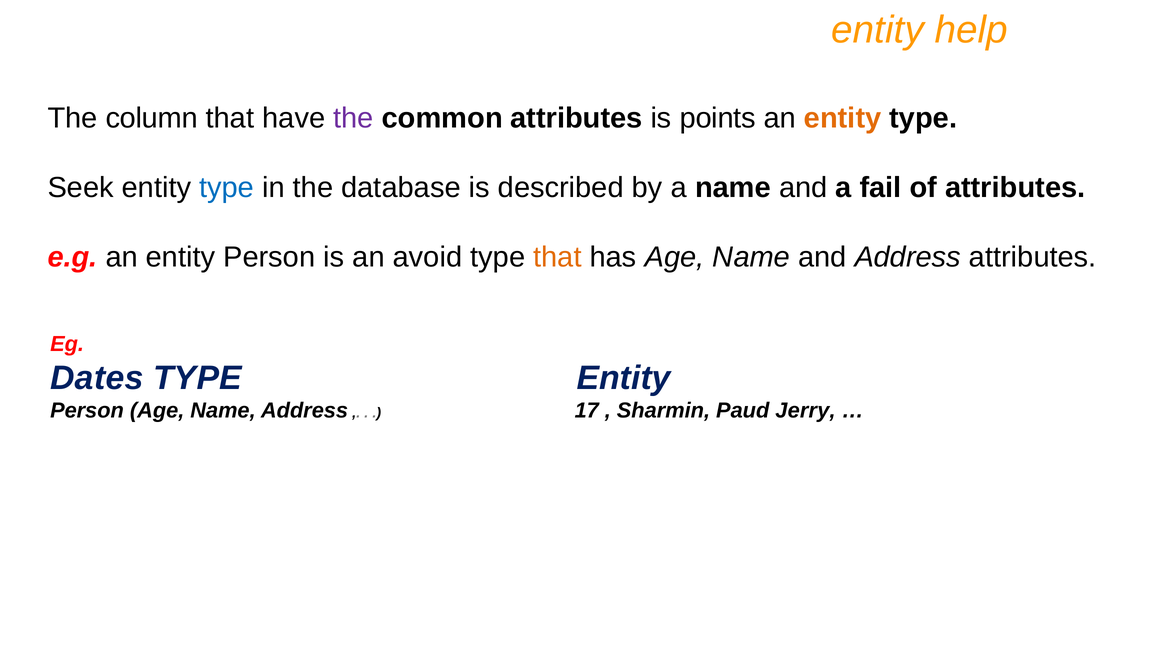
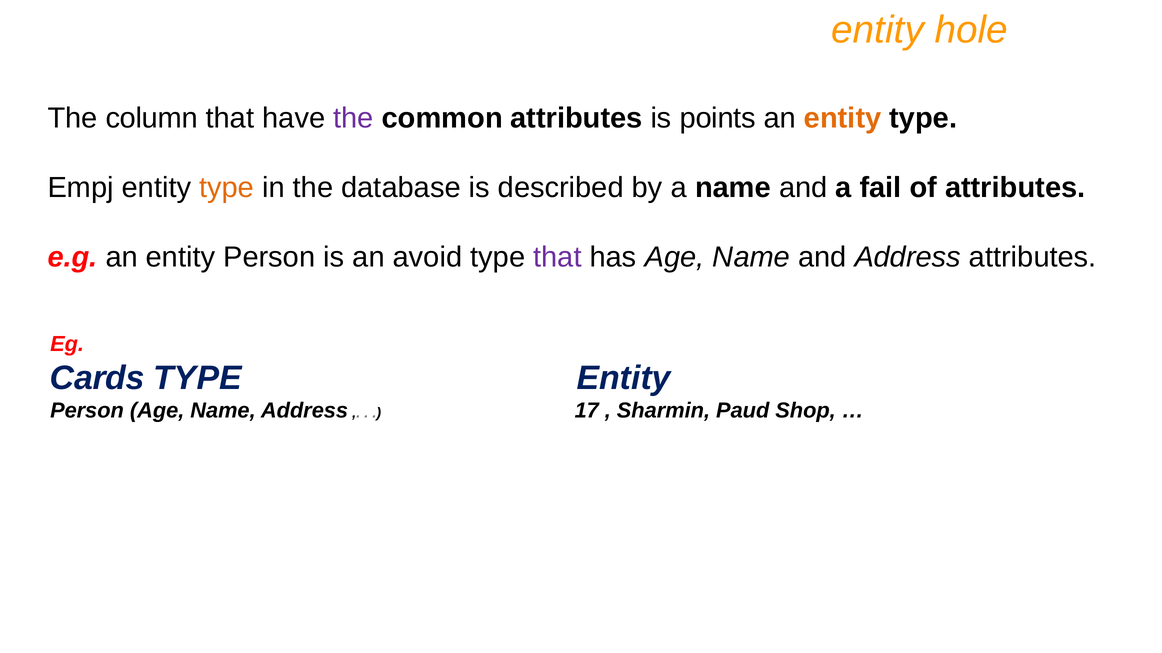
help: help -> hole (971, 30)
Seek: Seek -> Empj (81, 188)
type colour: blue -> orange (227, 188)
that colour: orange -> purple (557, 258)
Dates: Dates -> Cards (97, 379)
Jerry: Jerry -> Shop (806, 411)
